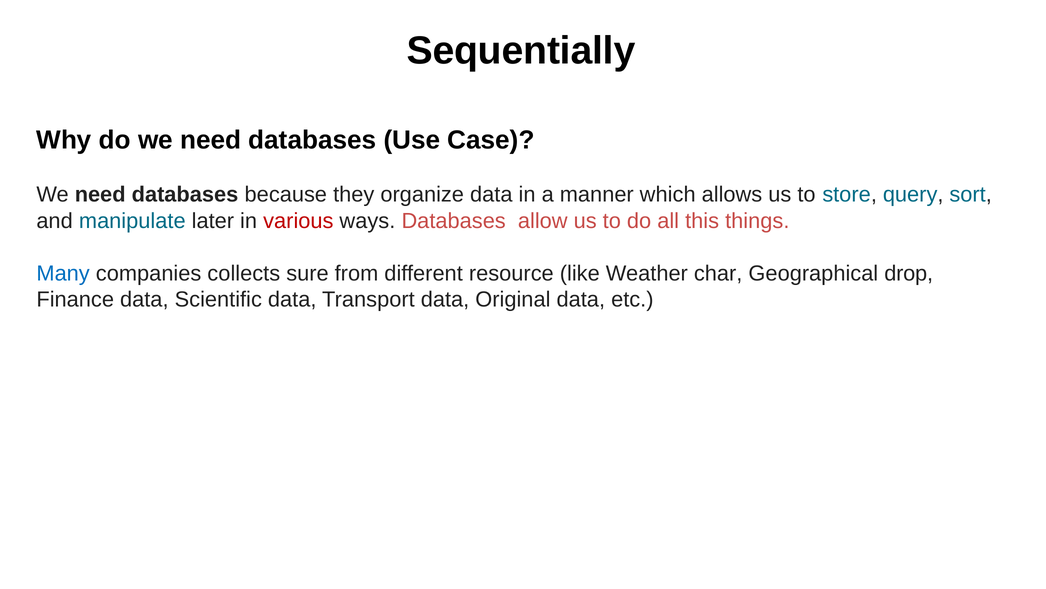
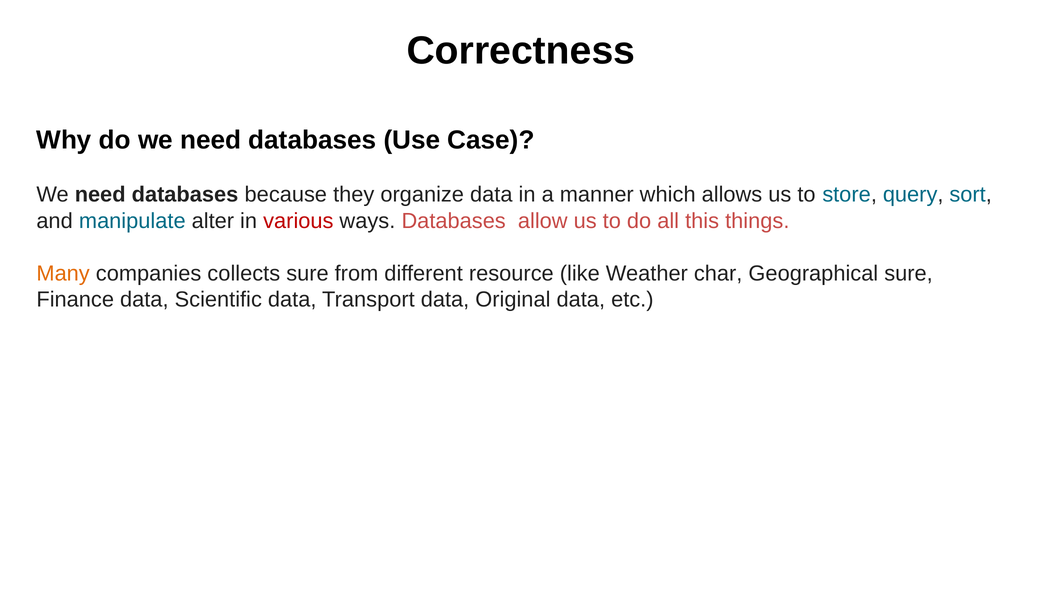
Sequentially: Sequentially -> Correctness (521, 51)
later: later -> alter (213, 221)
Many colour: blue -> orange (63, 273)
Geographical drop: drop -> sure (909, 273)
